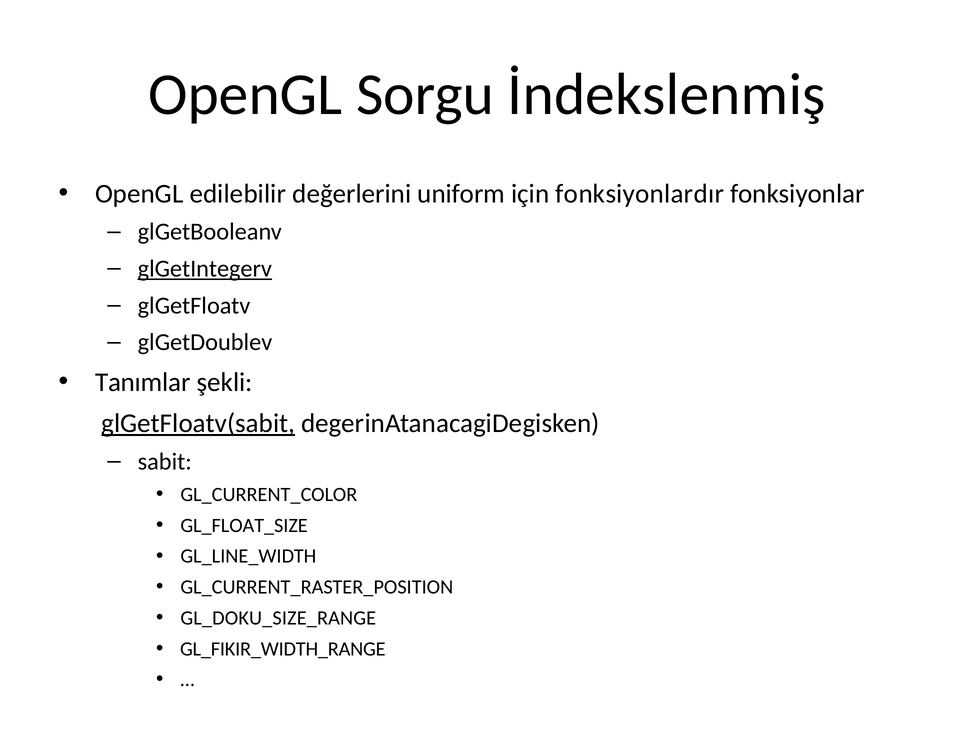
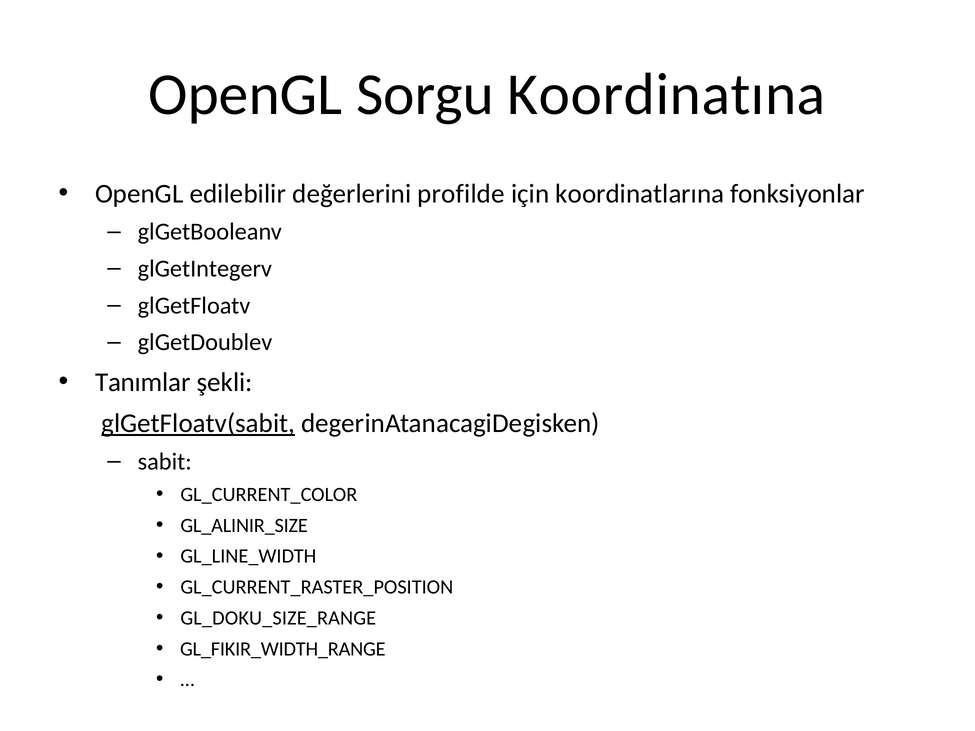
İndekslenmiş: İndekslenmiş -> Koordinatına (666, 94)
uniform: uniform -> profilde (461, 194)
fonksiyonlardır: fonksiyonlardır -> koordinatlarına (640, 194)
glGetIntegerv underline: present -> none (205, 269)
GL_FLOAT_SIZE: GL_FLOAT_SIZE -> GL_ALINIR_SIZE (244, 526)
